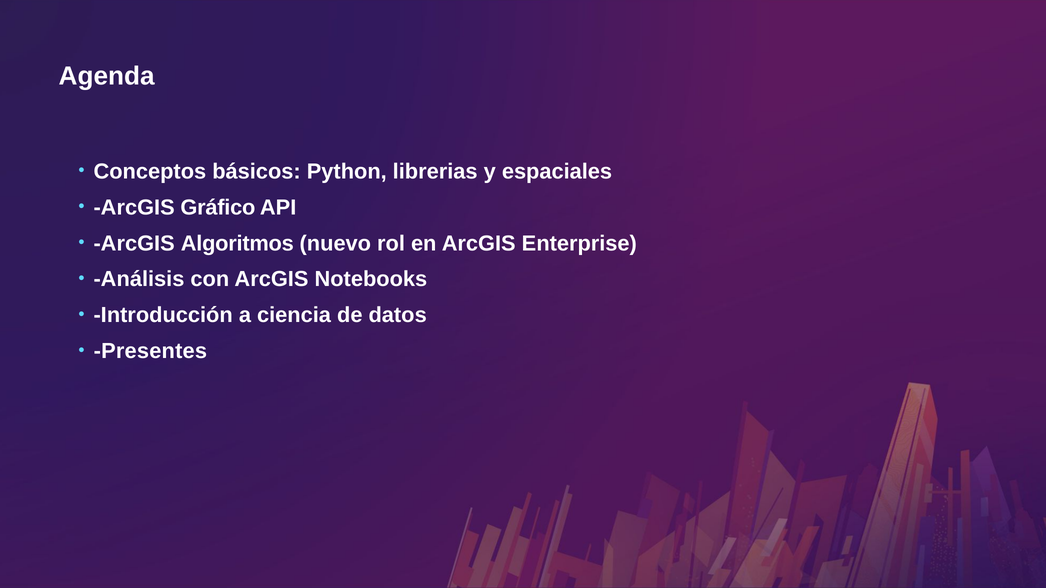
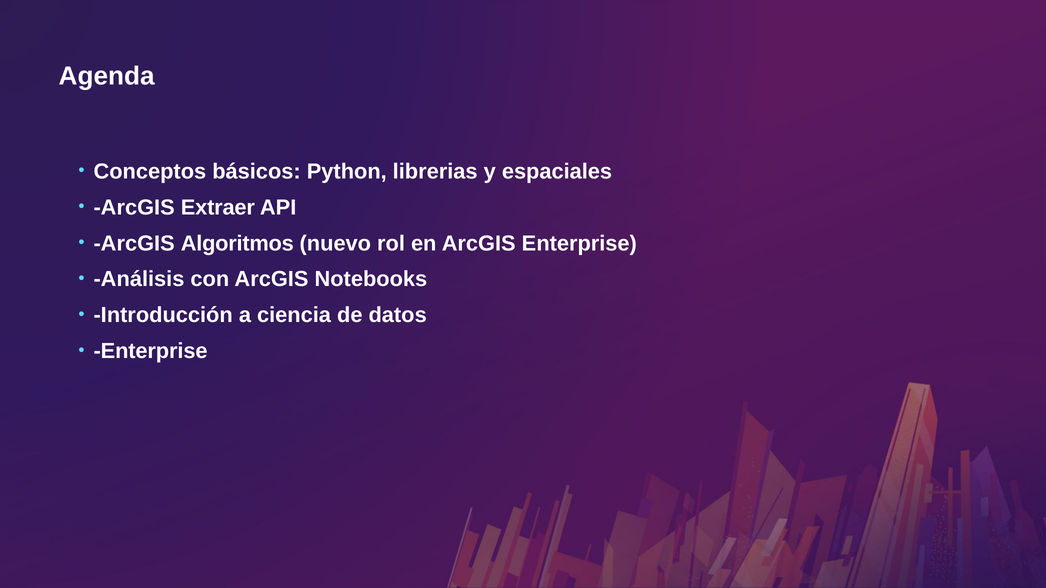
Gráfico: Gráfico -> Extraer (218, 207)
Presentes: Presentes -> Enterprise (151, 351)
